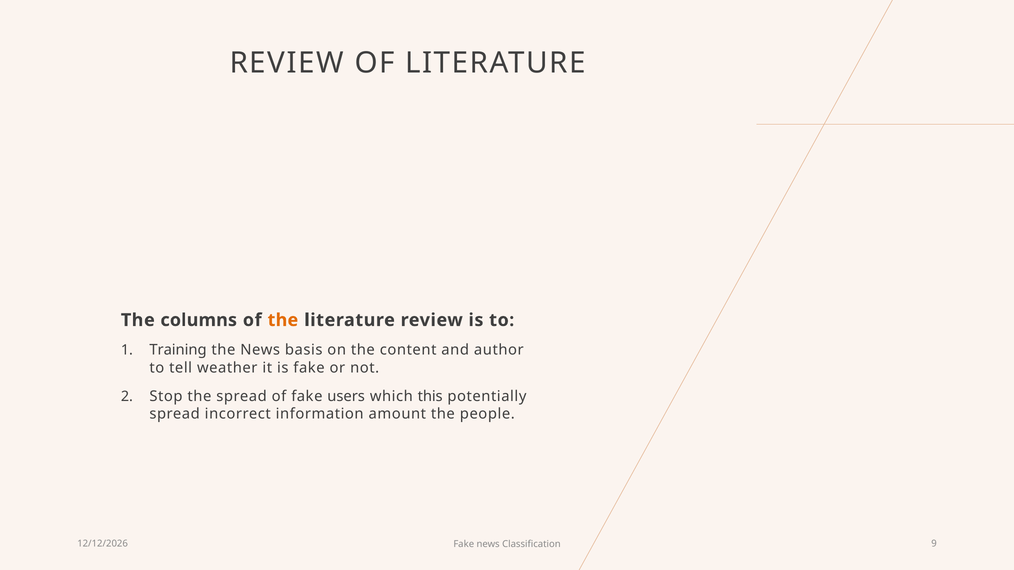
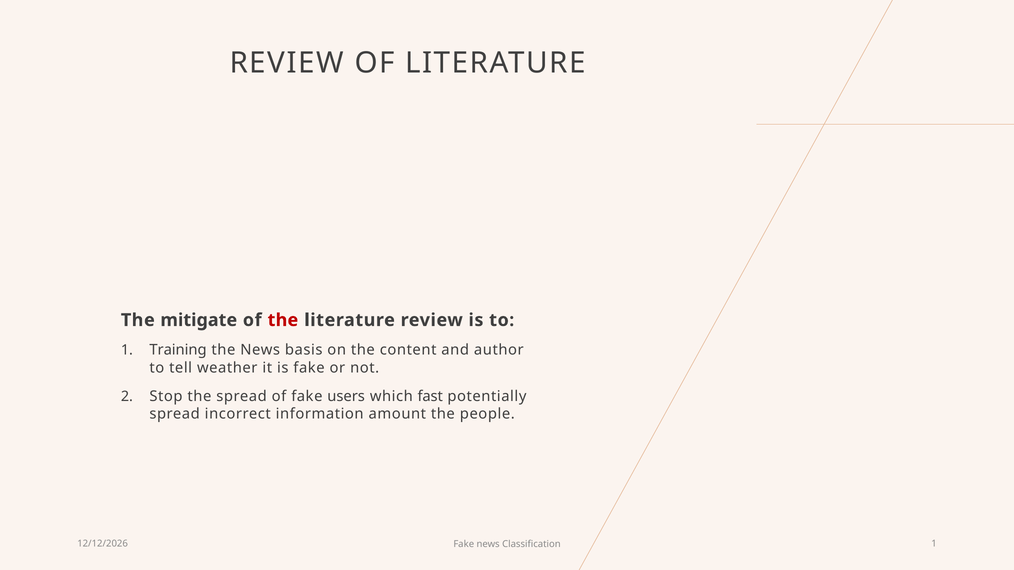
columns: columns -> mitigate (199, 320)
the colour: orange -> red (283, 320)
this: this -> fast (430, 396)
Classification 9: 9 -> 1 (934, 544)
